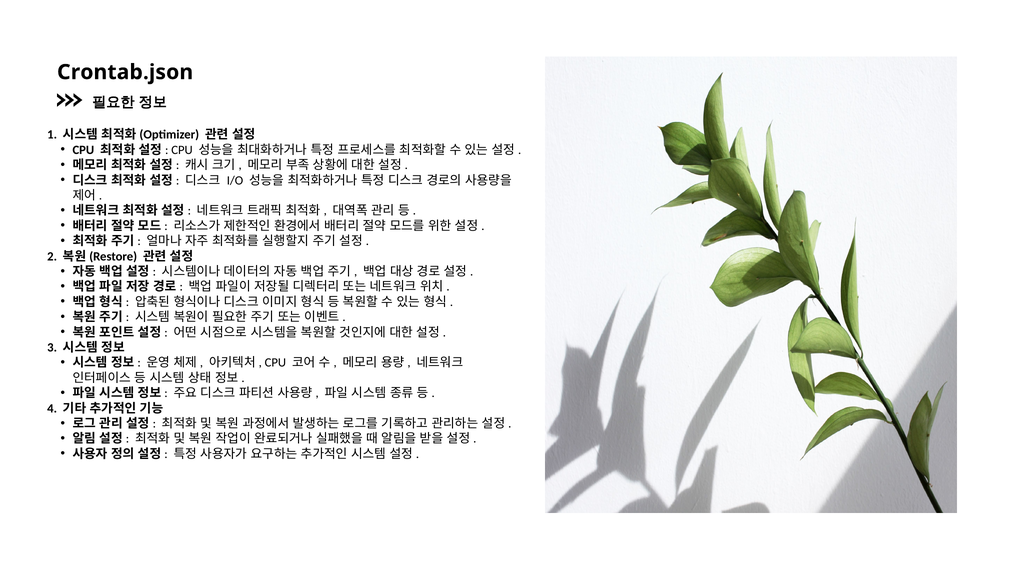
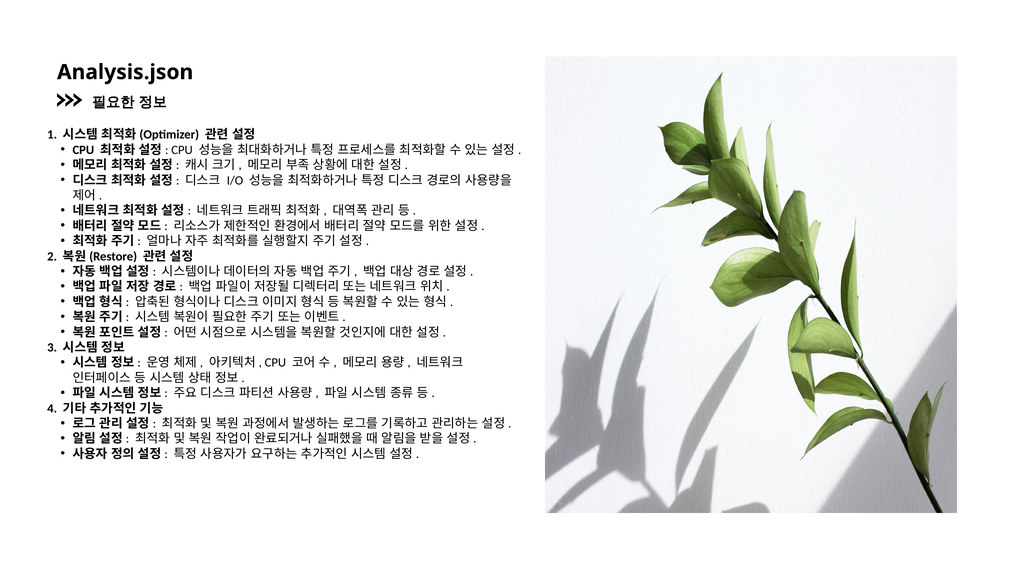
Crontab.json: Crontab.json -> Analysis.json (125, 72)
